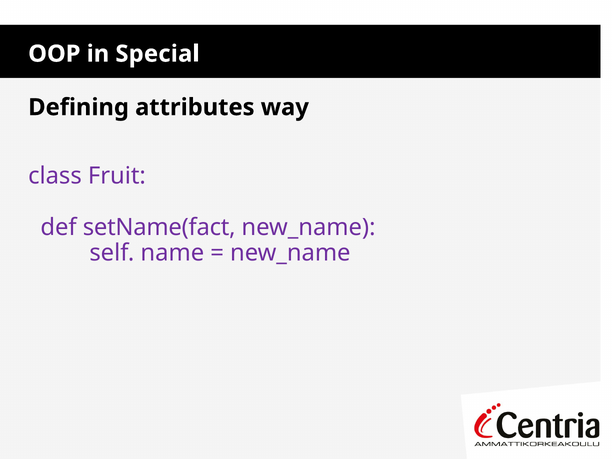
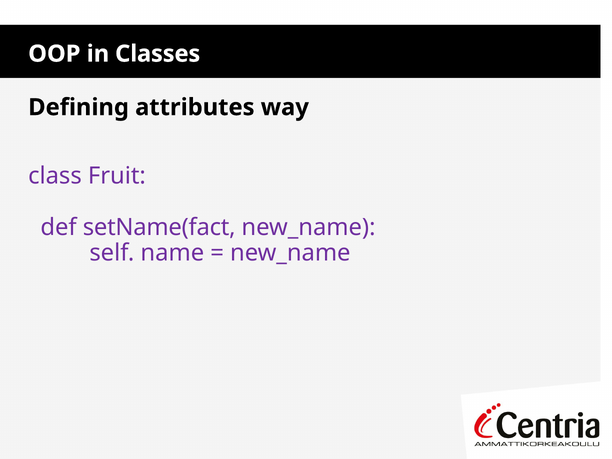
Special: Special -> Classes (158, 54)
